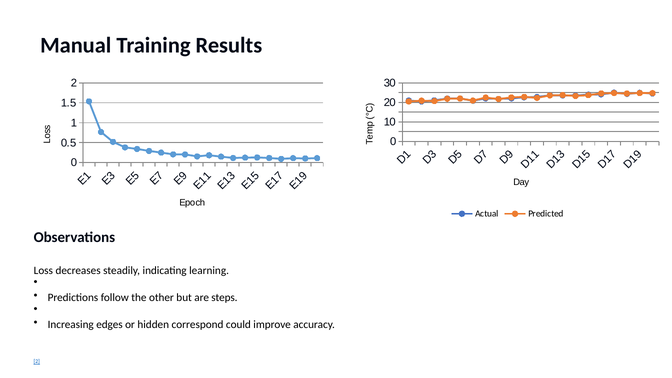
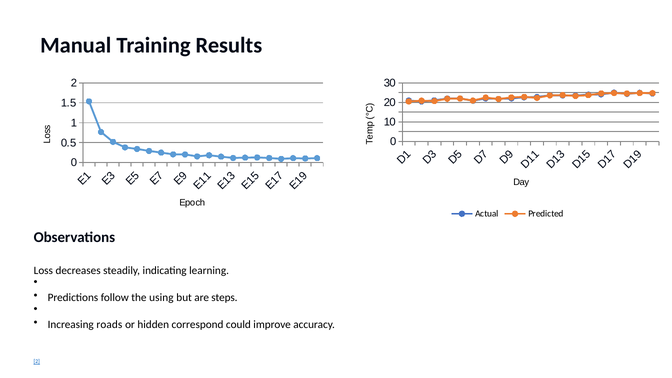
other: other -> using (161, 298)
edges: edges -> roads (109, 324)
